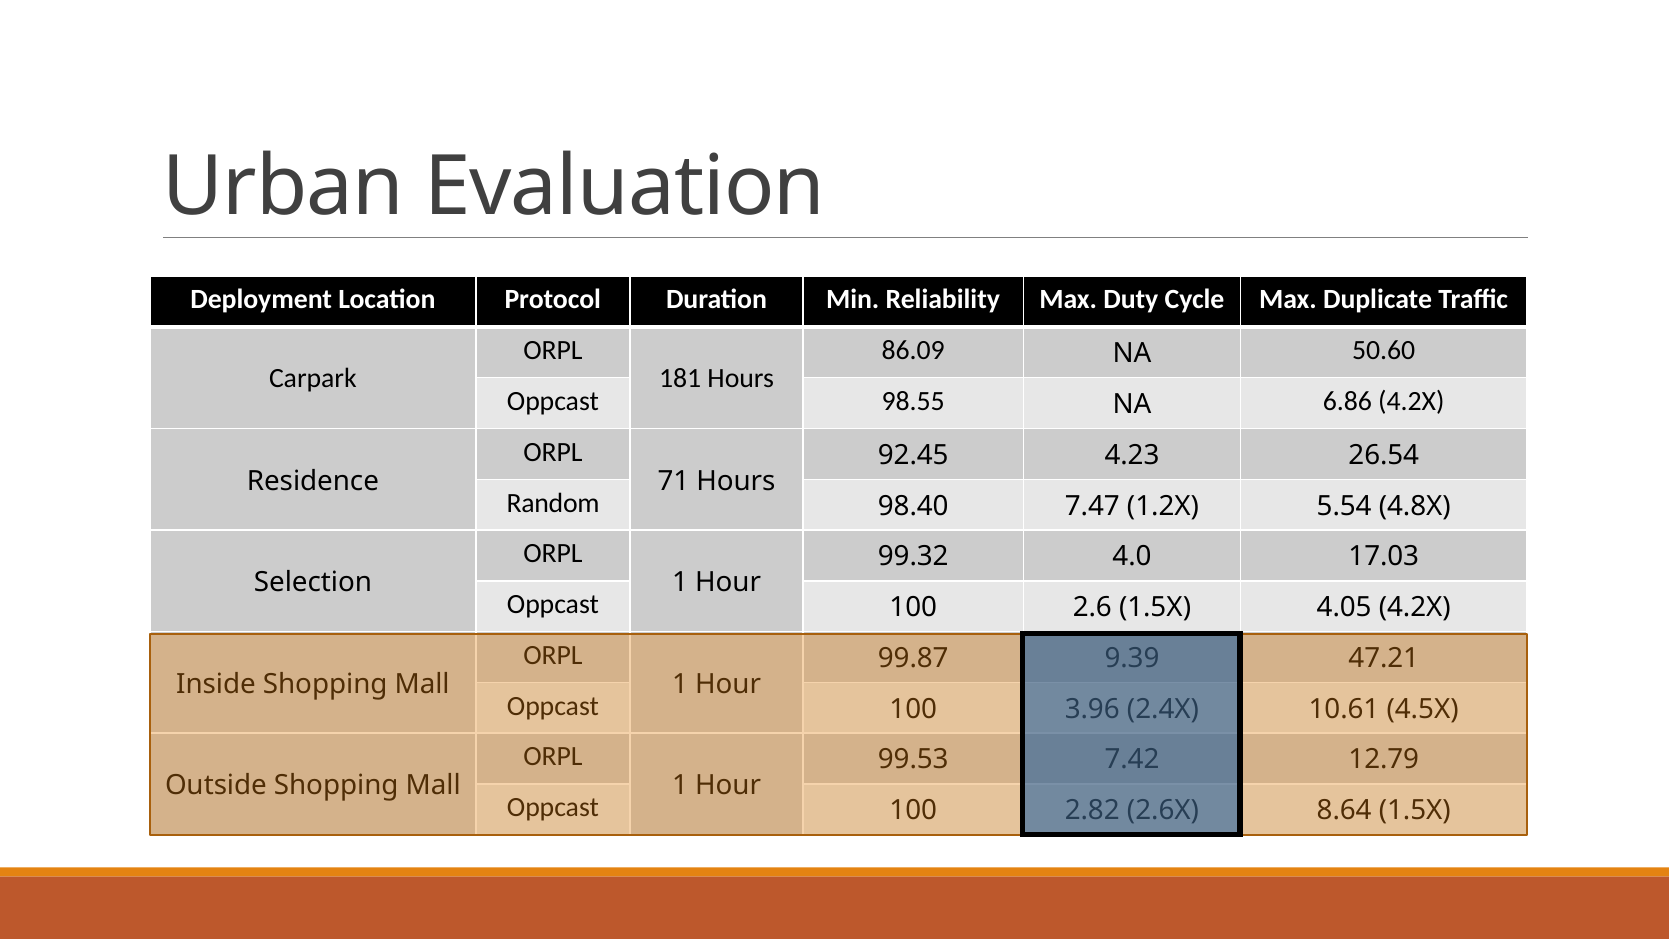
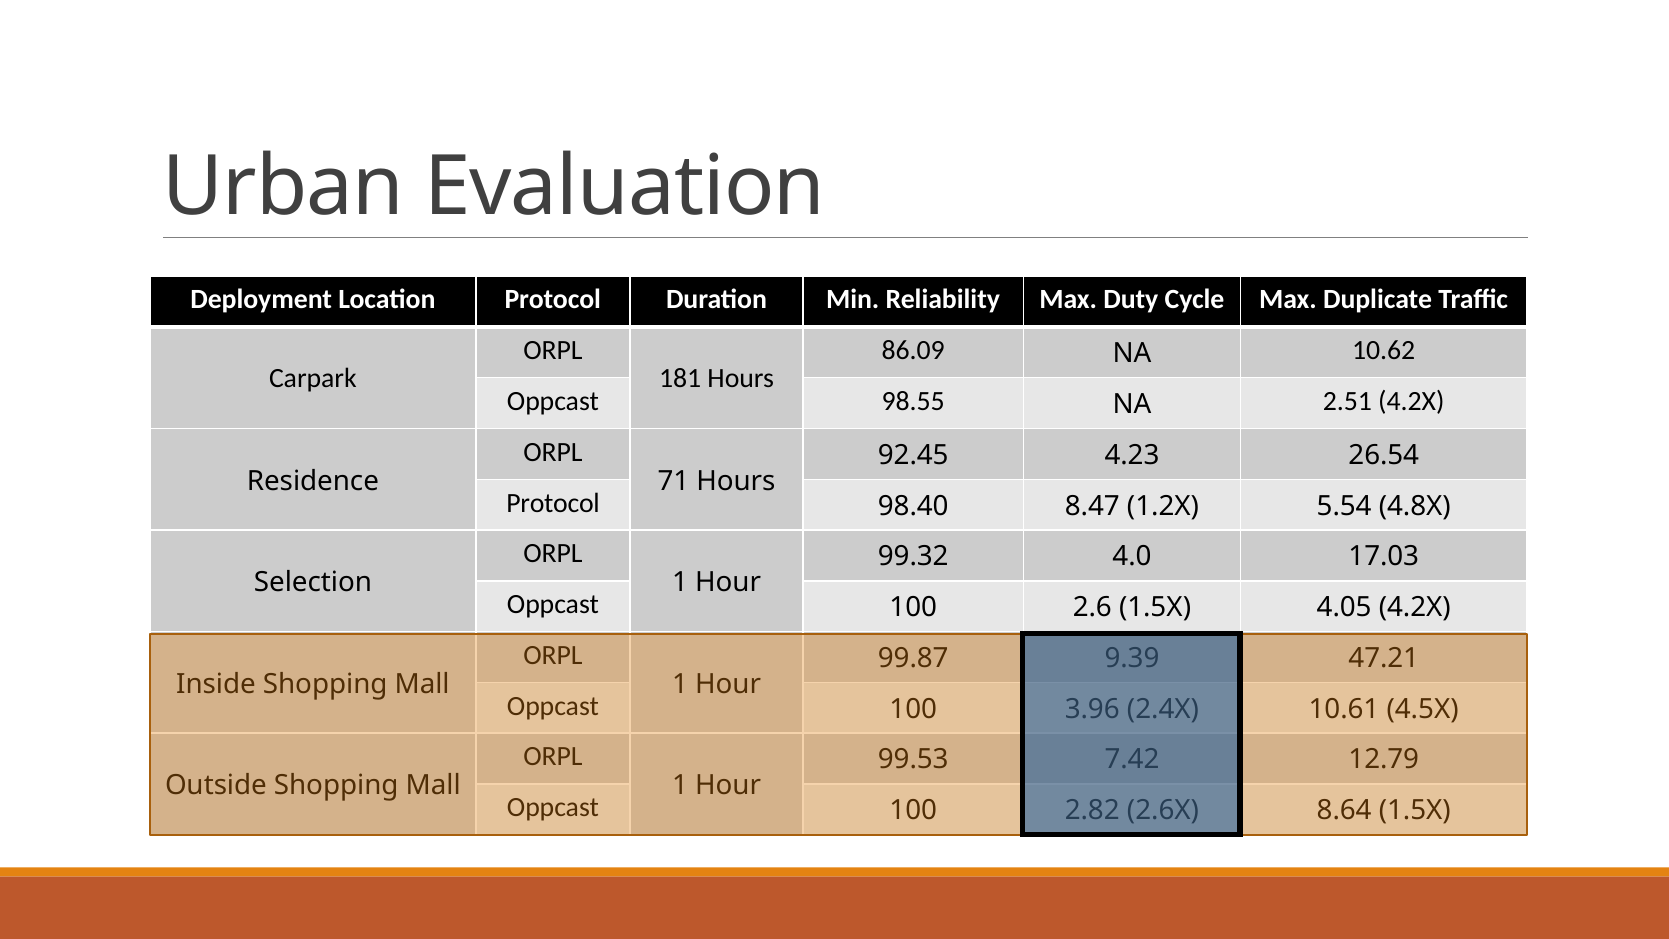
50.60: 50.60 -> 10.62 (1384, 350)
6.86: 6.86 -> 2.51 (1347, 401)
Random: Random -> Protocol (553, 503)
7.47: 7.47 -> 8.47 (1092, 506)
